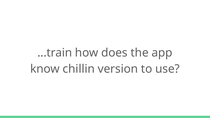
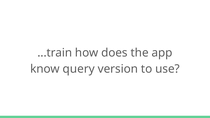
chillin: chillin -> query (79, 69)
